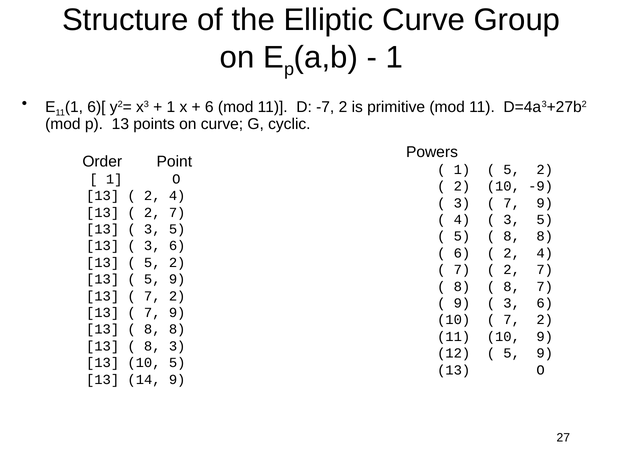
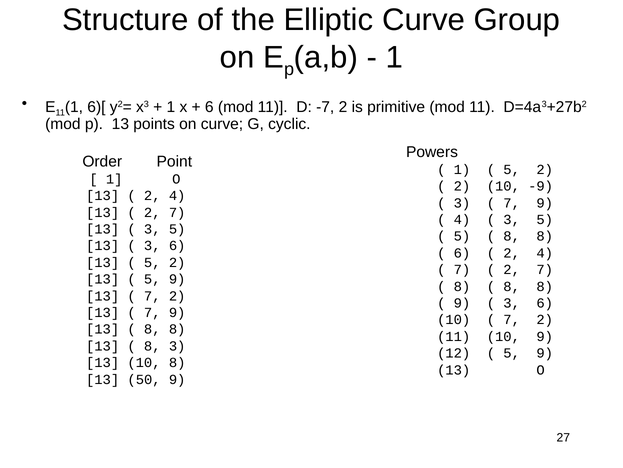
7: 7 -> 8 (545, 286)
10 5: 5 -> 8 (177, 362)
14: 14 -> 50 (144, 379)
